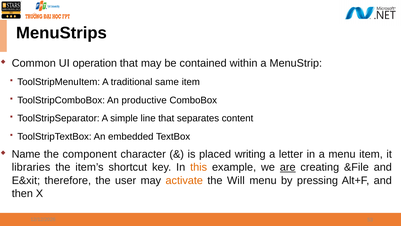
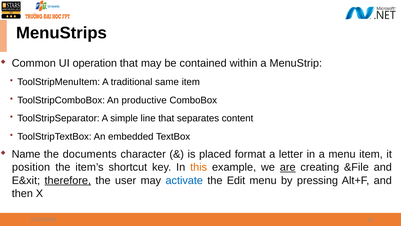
component: component -> documents (90, 154)
writing: writing -> format (250, 154)
libraries: libraries -> position (31, 167)
therefore underline: none -> present (68, 180)
activate colour: orange -> blue (184, 180)
Will: Will -> Edit (236, 180)
